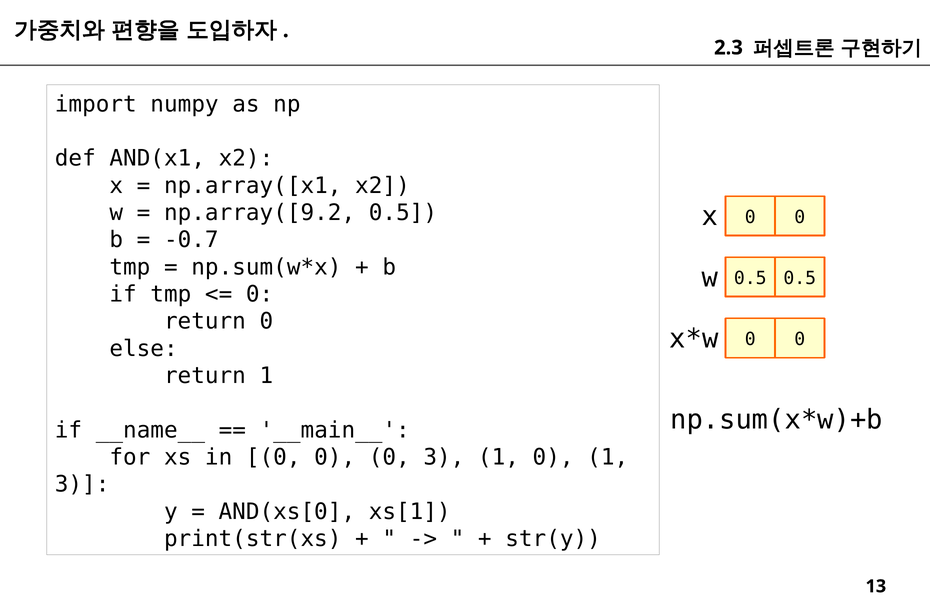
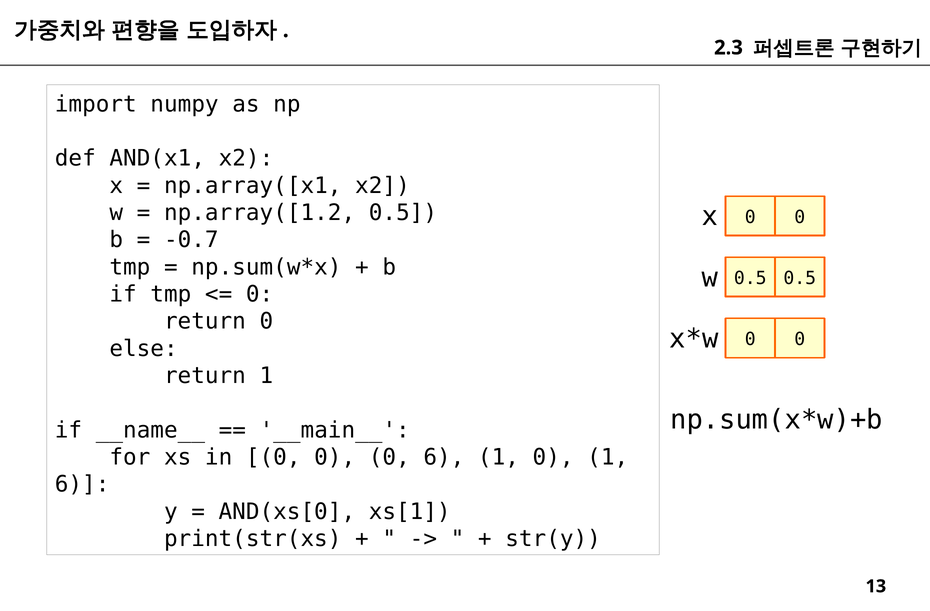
np.array([9.2: np.array([9.2 -> np.array([1.2 (260, 213)
0 3: 3 -> 6 (444, 457)
3: 3 -> 6 (82, 484)
